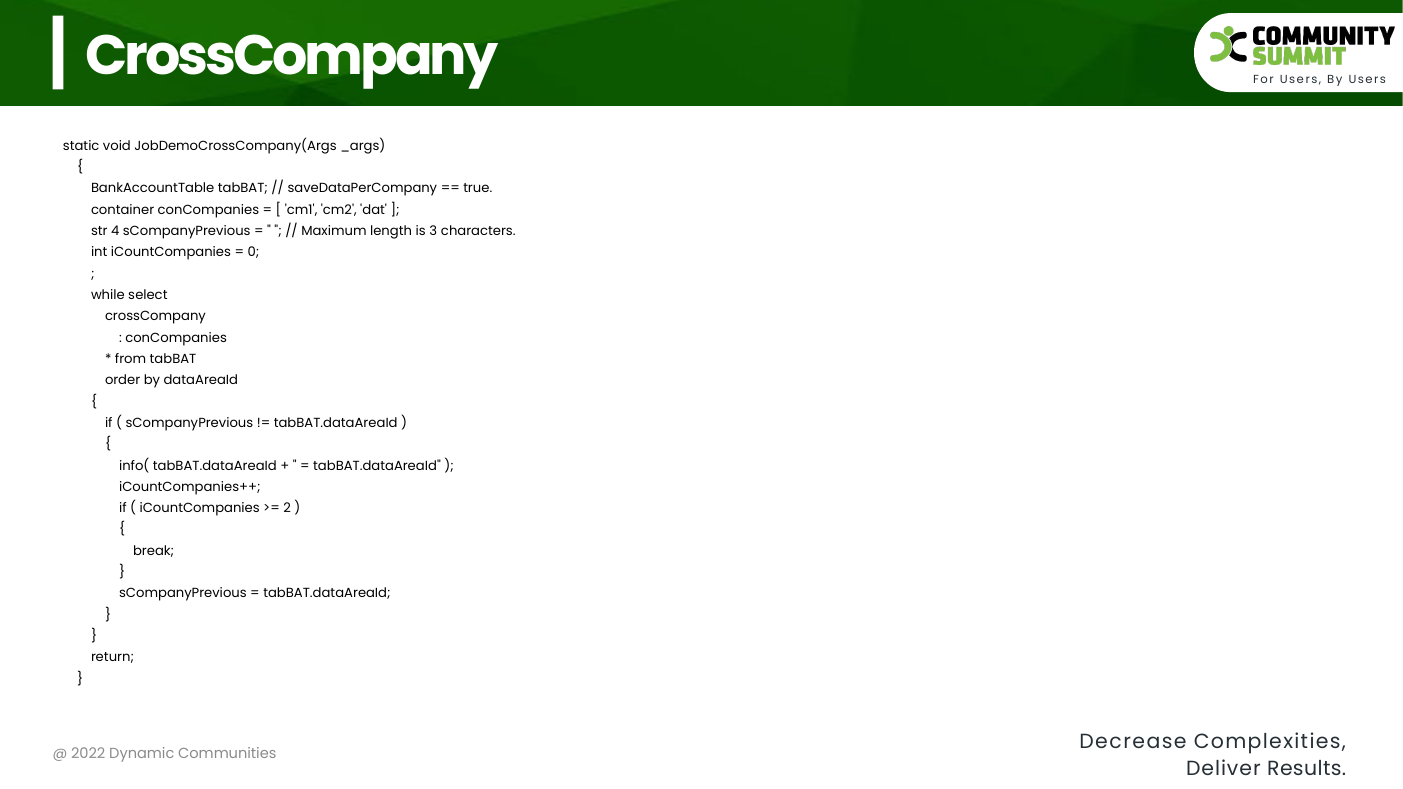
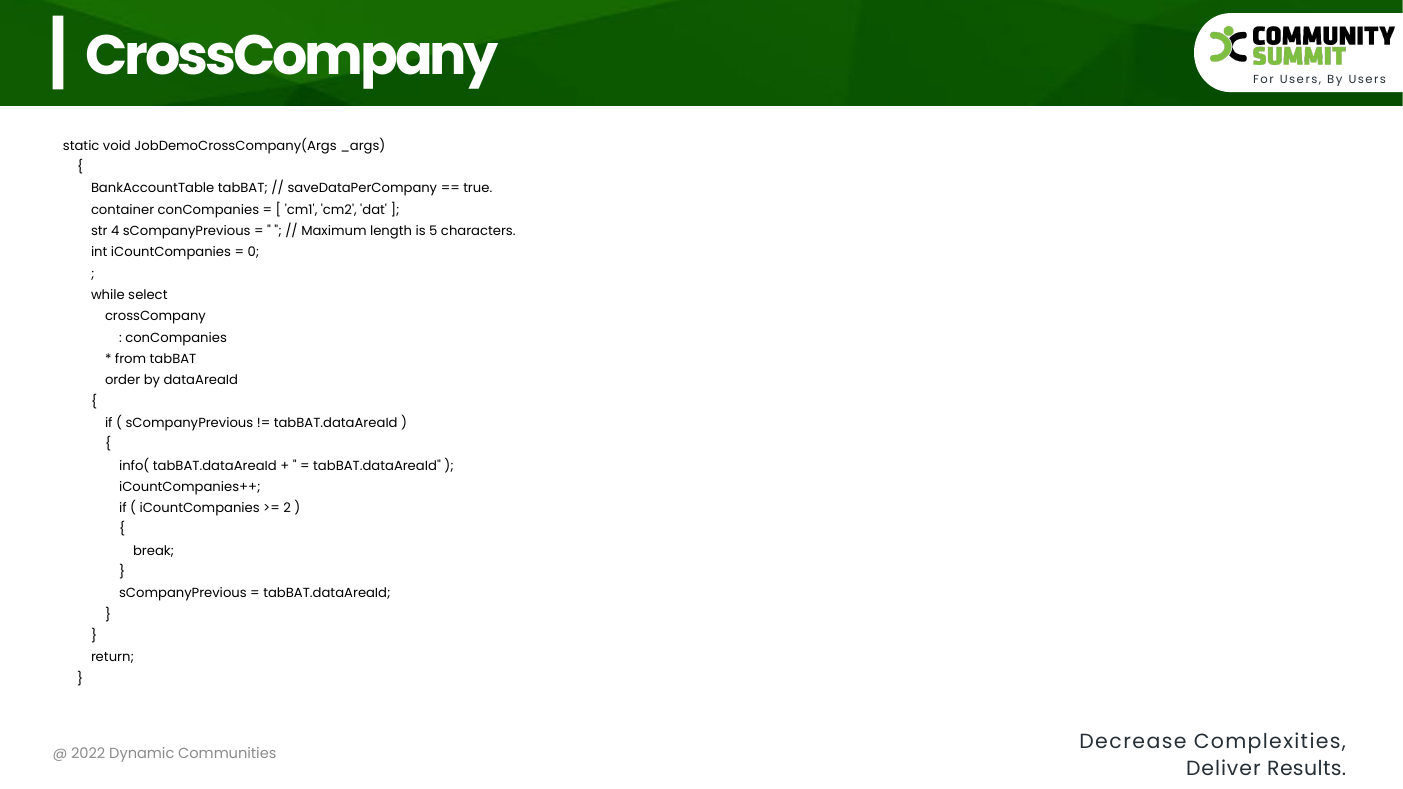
3: 3 -> 5 (433, 231)
